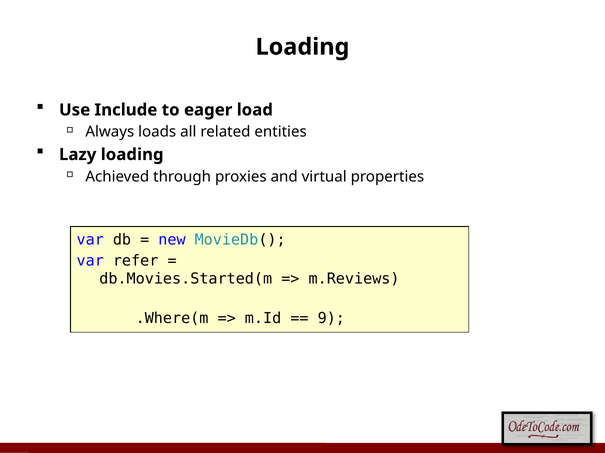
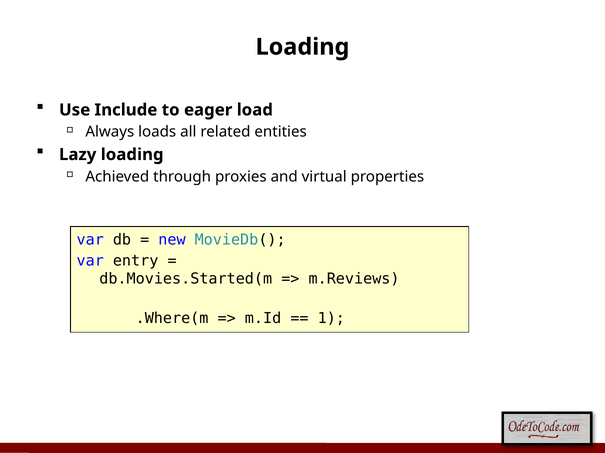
refer: refer -> entry (136, 261)
9: 9 -> 1 (331, 319)
